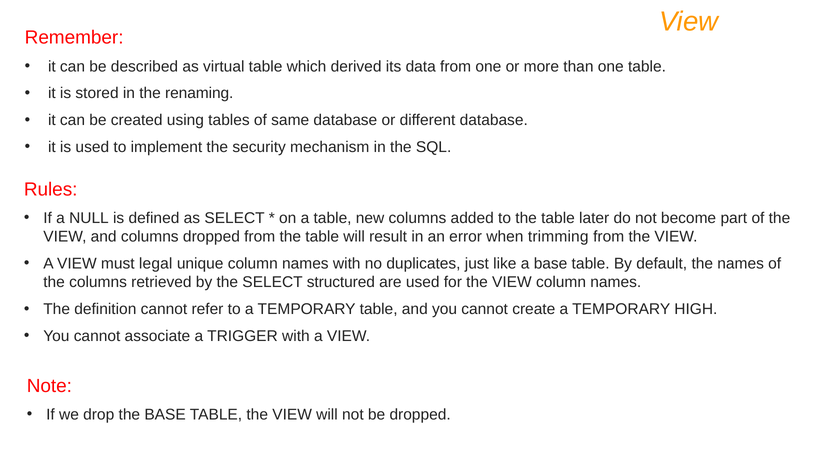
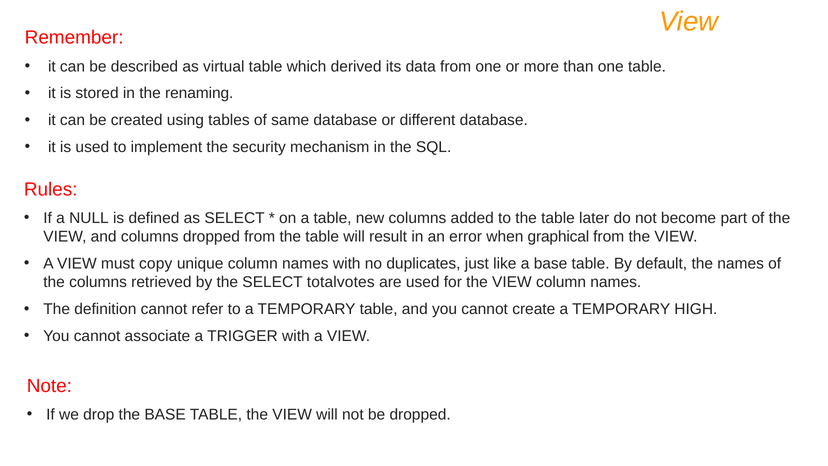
trimming: trimming -> graphical (558, 237)
legal: legal -> copy (156, 264)
structured: structured -> totalvotes (341, 282)
